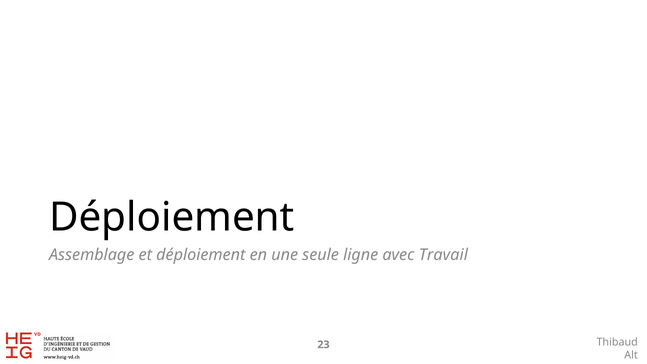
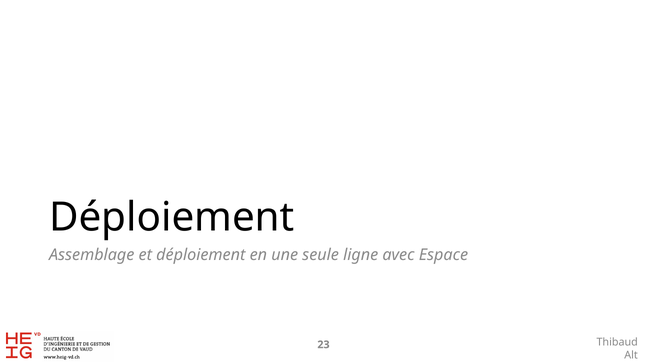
Travail: Travail -> Espace (443, 255)
